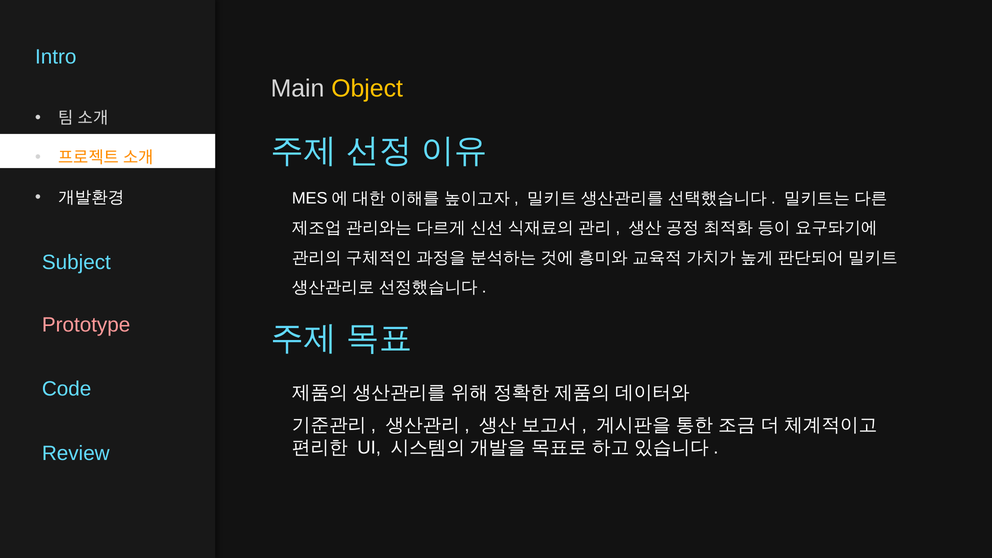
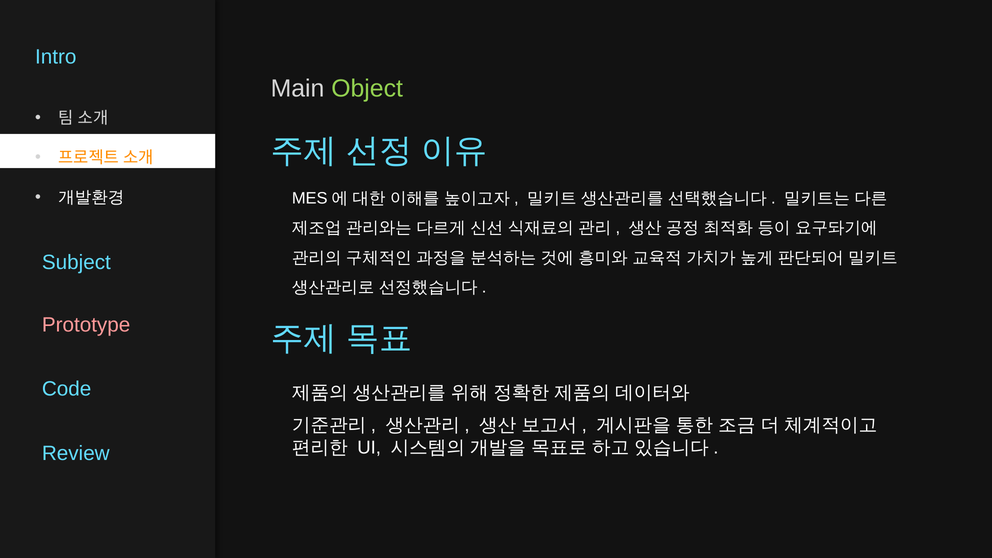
Object colour: yellow -> light green (367, 89)
